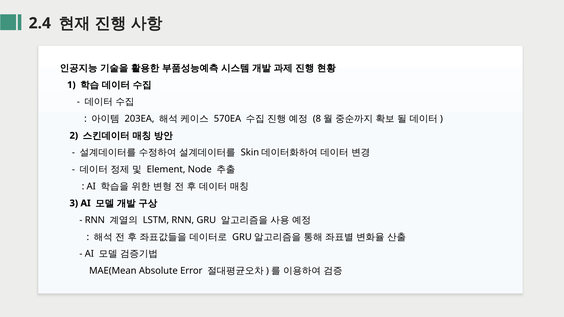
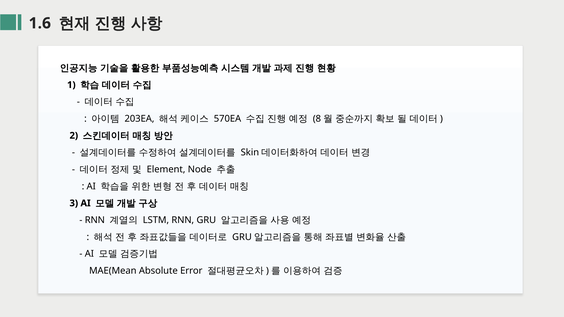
2.4: 2.4 -> 1.6 (40, 23)
